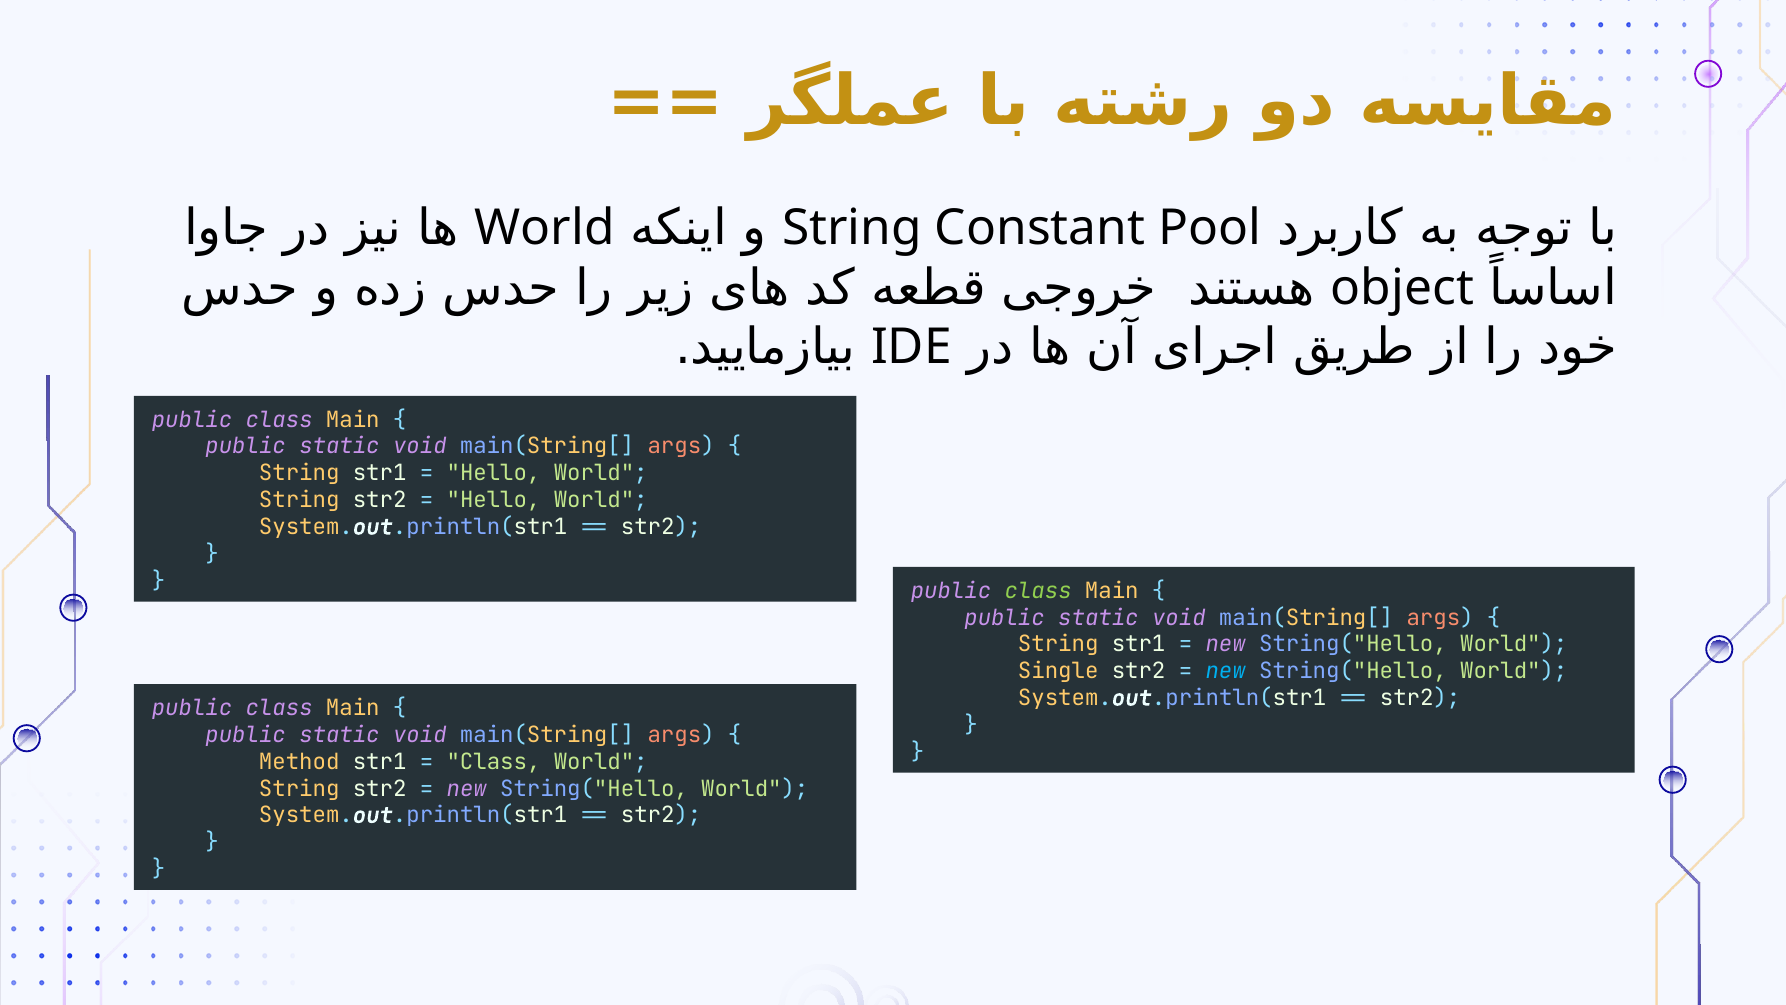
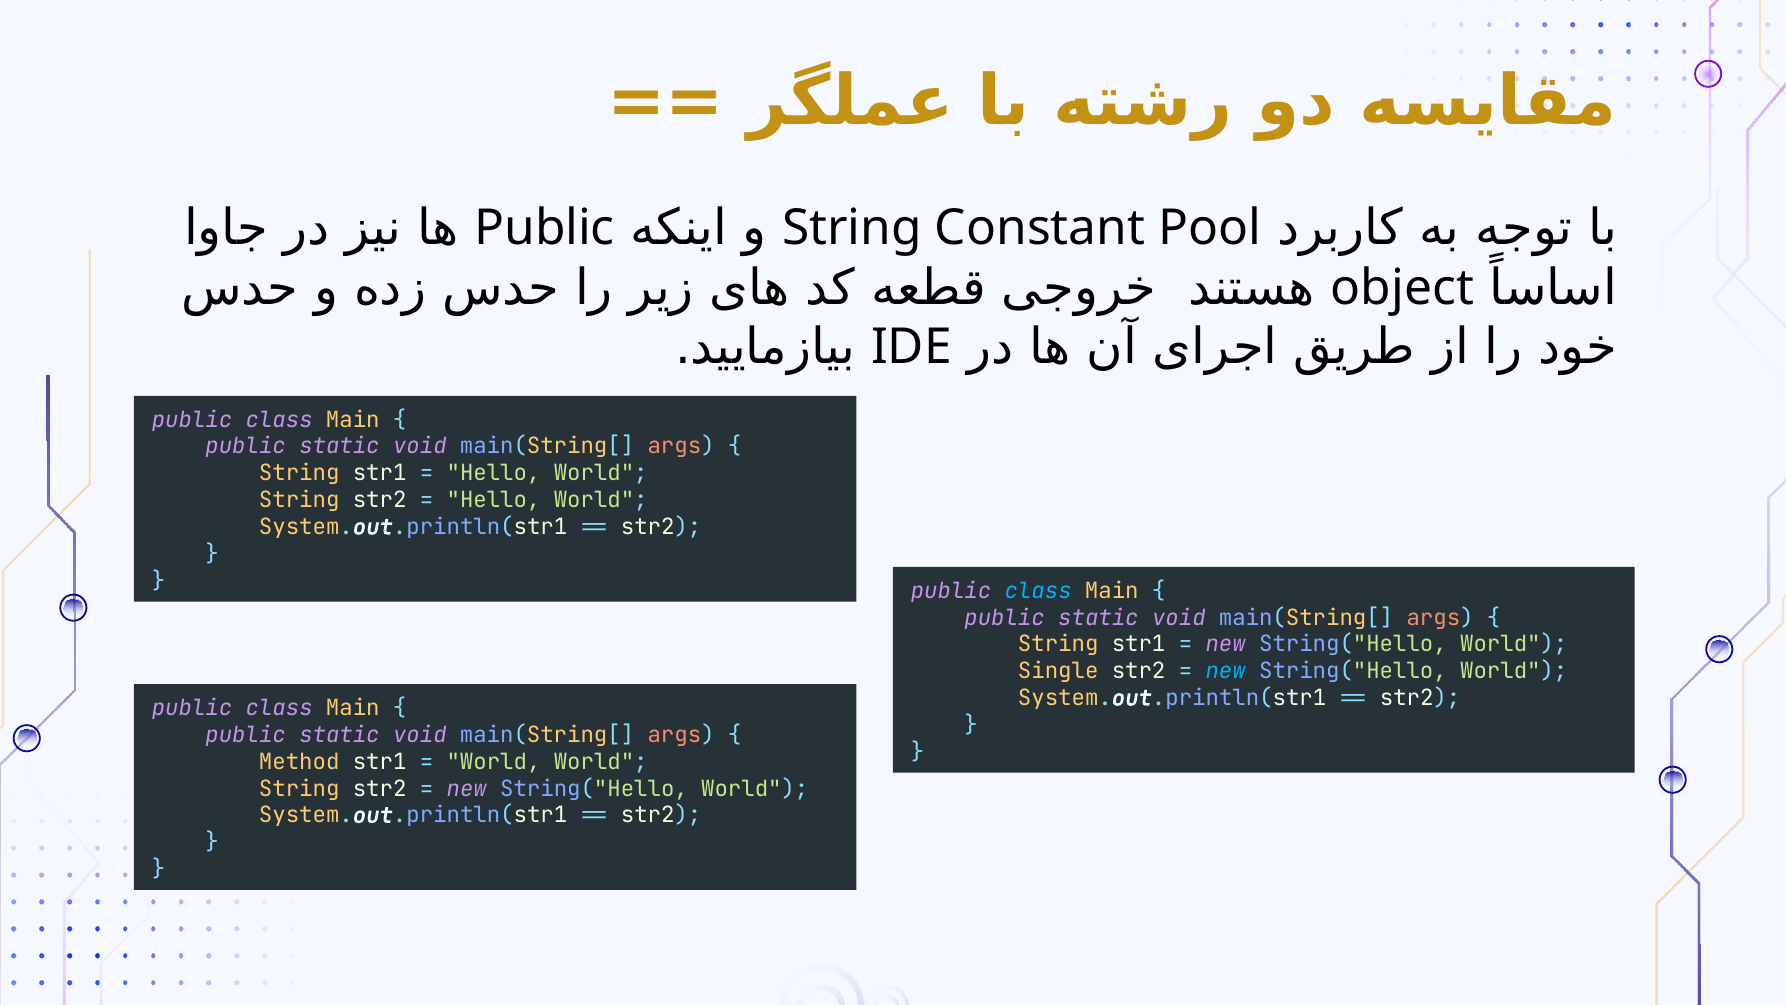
World: World -> Public (545, 228)
class colour: light green -> light blue (1038, 591)
Class: Class -> World (493, 762)
